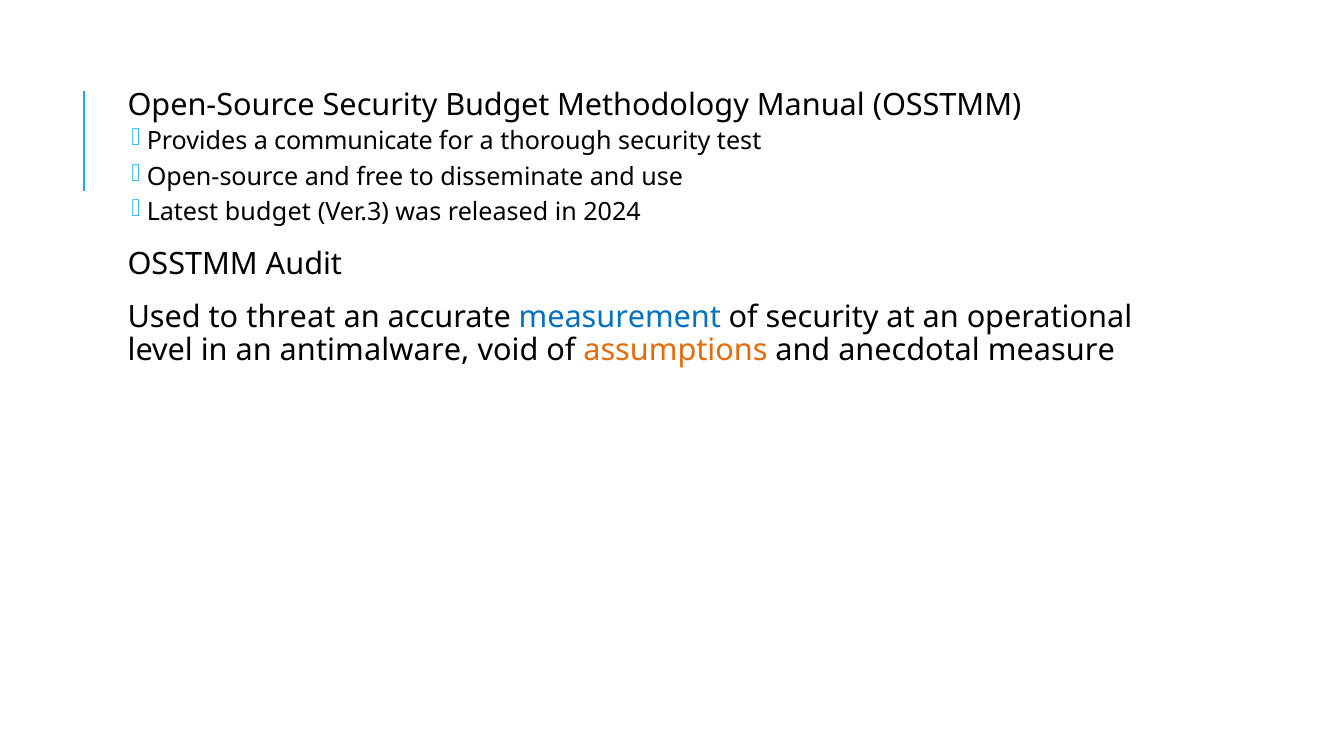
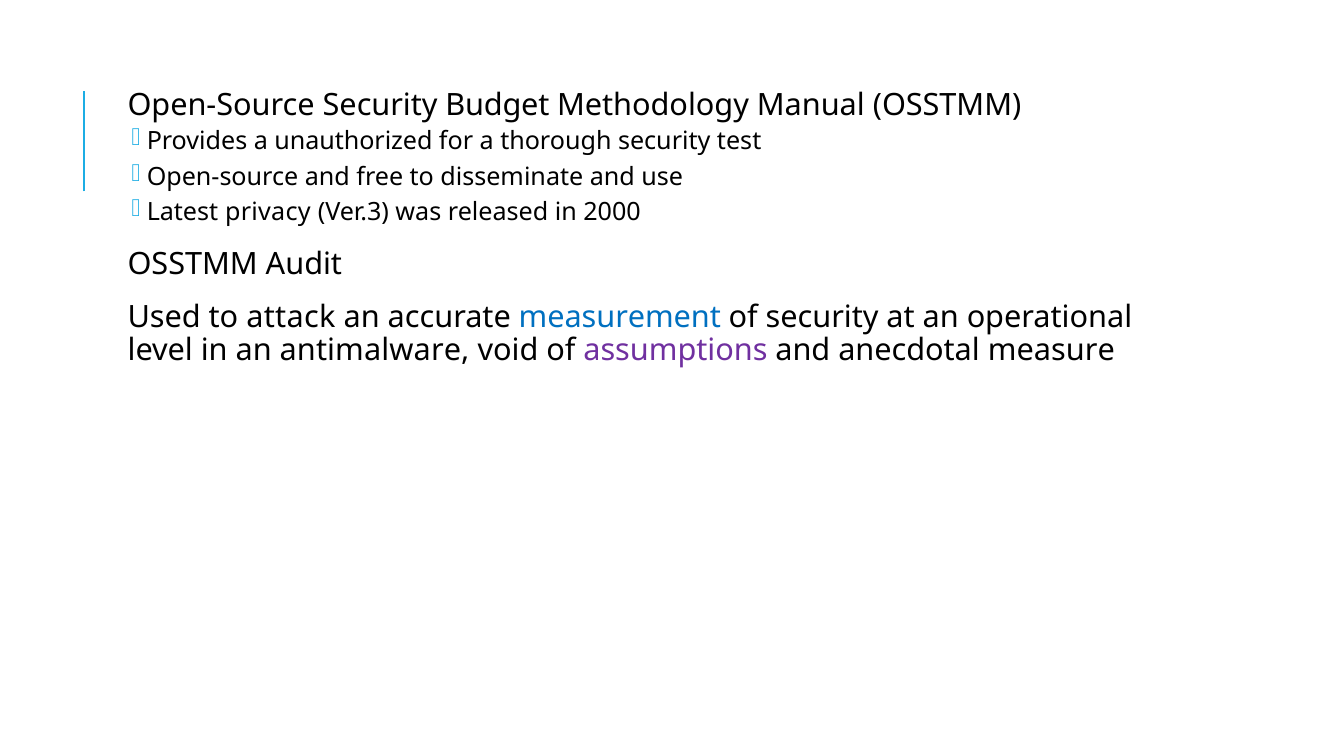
communicate: communicate -> unauthorized (353, 141)
Latest budget: budget -> privacy (268, 212)
2024: 2024 -> 2000 (612, 212)
threat: threat -> attack (291, 317)
assumptions colour: orange -> purple (675, 350)
